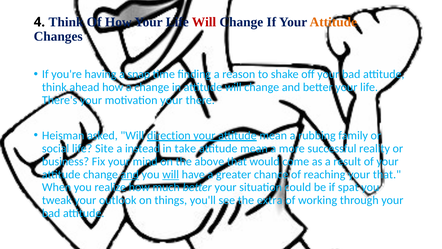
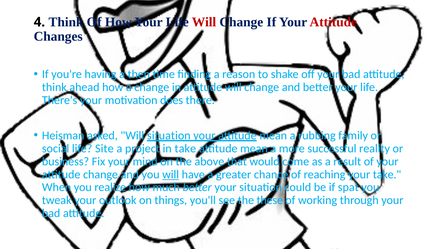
Attitude colour: orange -> red (333, 22)
snap: snap -> then (139, 74)
motivation your: your -> does (172, 100)
Will direction: direction -> situation (169, 135)
instead: instead -> project (142, 148)
and underline: present -> none (130, 174)
your that: that -> take (387, 174)
extra: extra -> these (270, 200)
